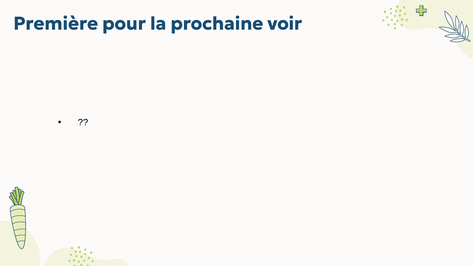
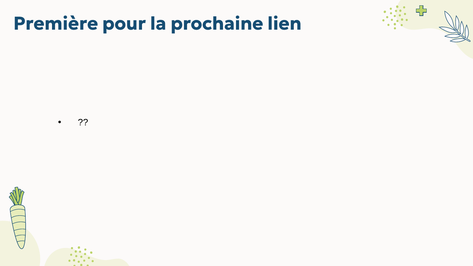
voir: voir -> lien (285, 24)
